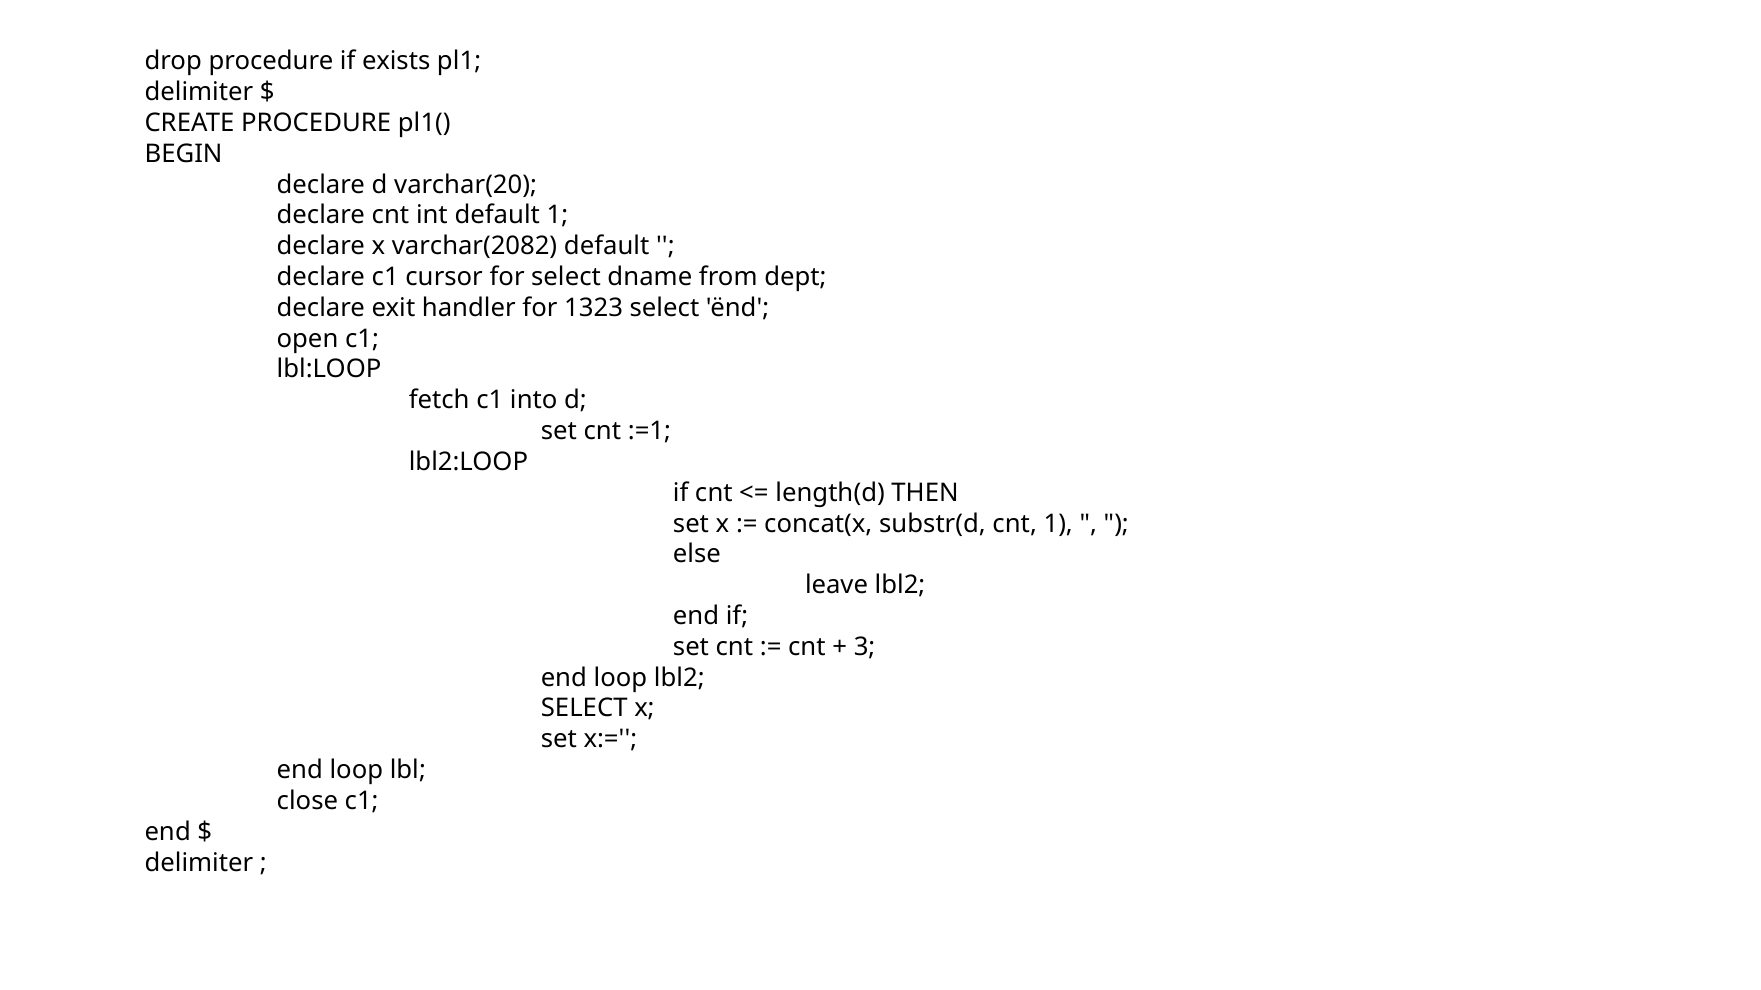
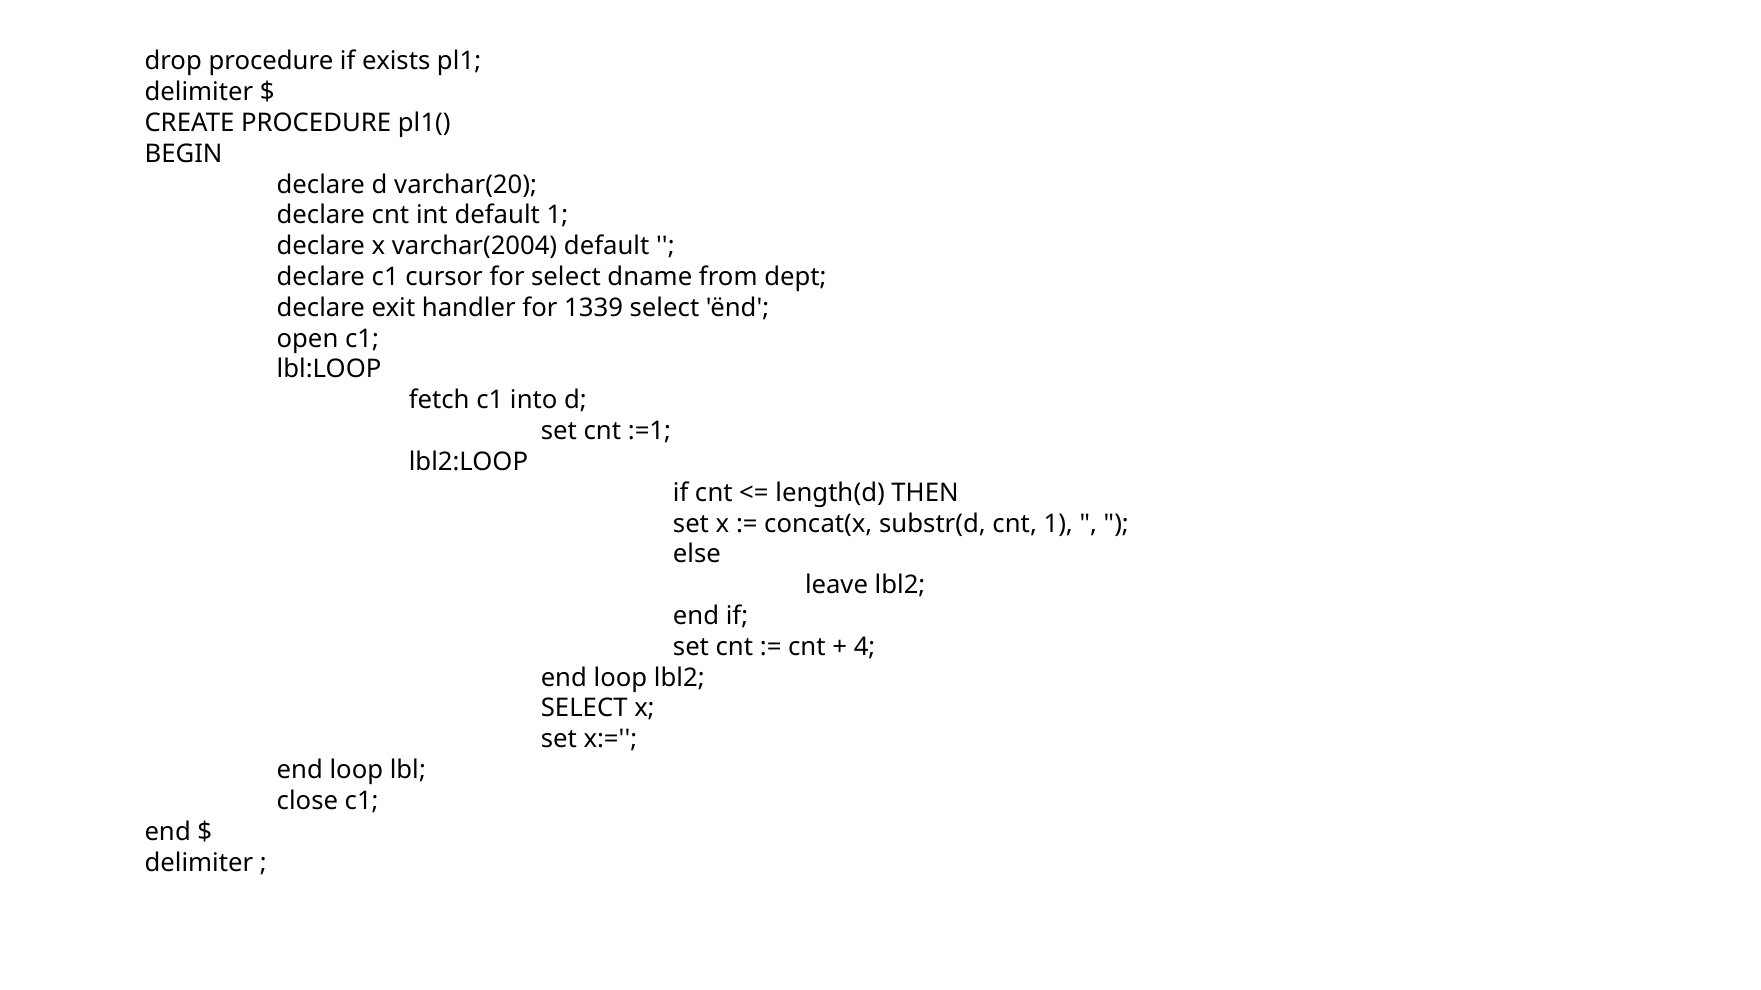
varchar(2082: varchar(2082 -> varchar(2004 (475, 246)
1323: 1323 -> 1339 (594, 308)
3: 3 -> 4 (865, 647)
